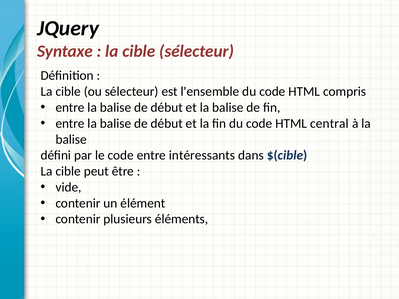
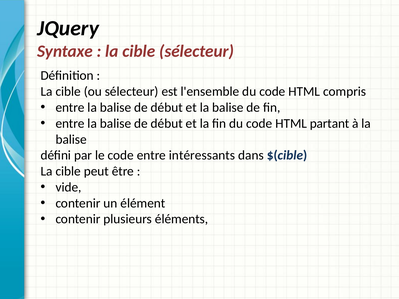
central: central -> partant (330, 124)
